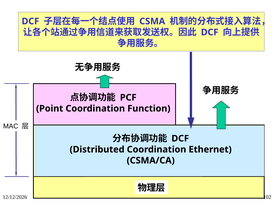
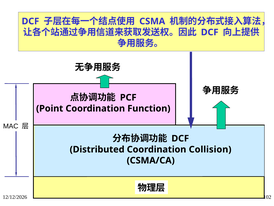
Ethernet: Ethernet -> Collision (210, 149)
